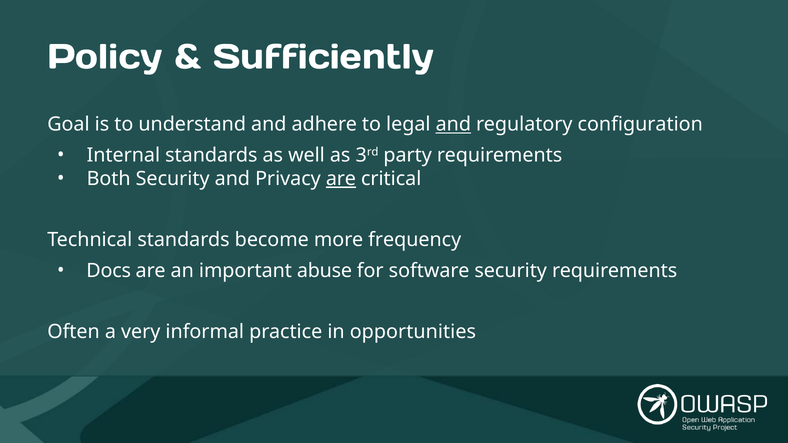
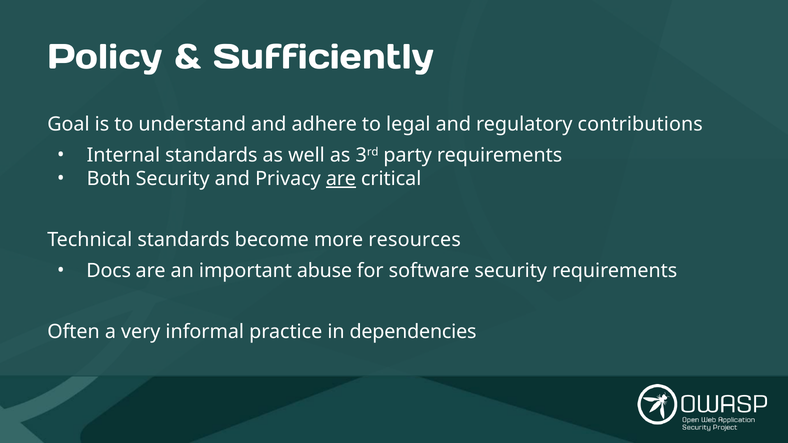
and underline: present -> none (453, 125)
configuration: configuration -> contributions (640, 125)
frequency: frequency -> resources (415, 240)
opportunities: opportunities -> dependencies (413, 332)
